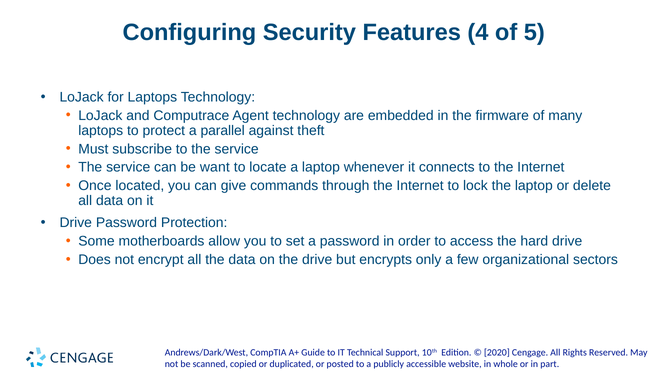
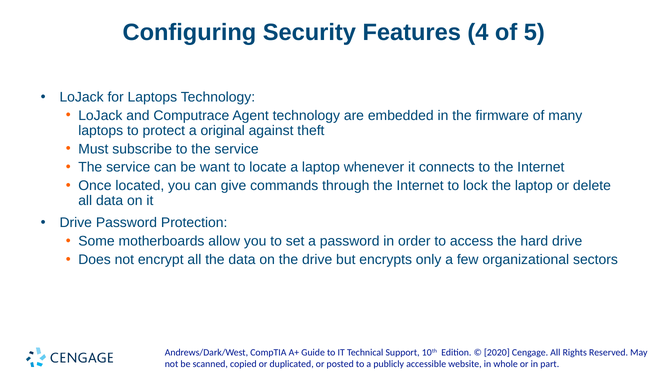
parallel: parallel -> original (223, 131)
